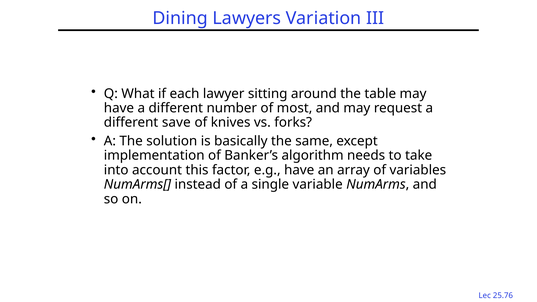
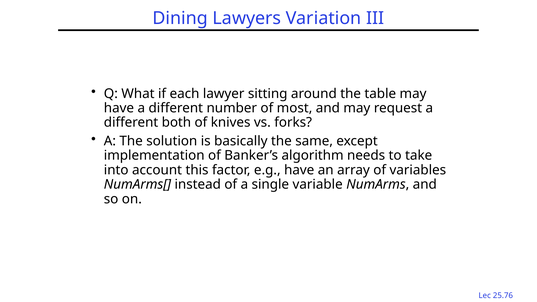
save: save -> both (176, 123)
